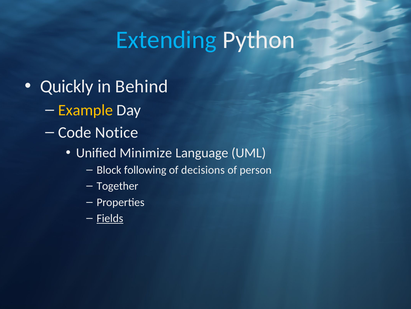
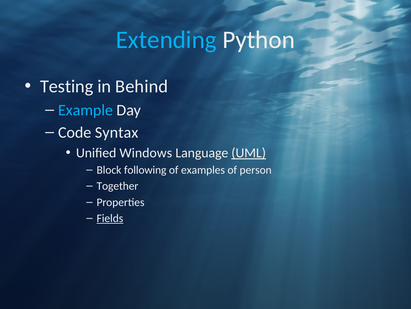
Quickly: Quickly -> Testing (67, 86)
Example colour: yellow -> light blue (85, 110)
Notice: Notice -> Syntax (117, 132)
Minimize: Minimize -> Windows (146, 153)
UML underline: none -> present (249, 153)
decisions: decisions -> examples (203, 170)
